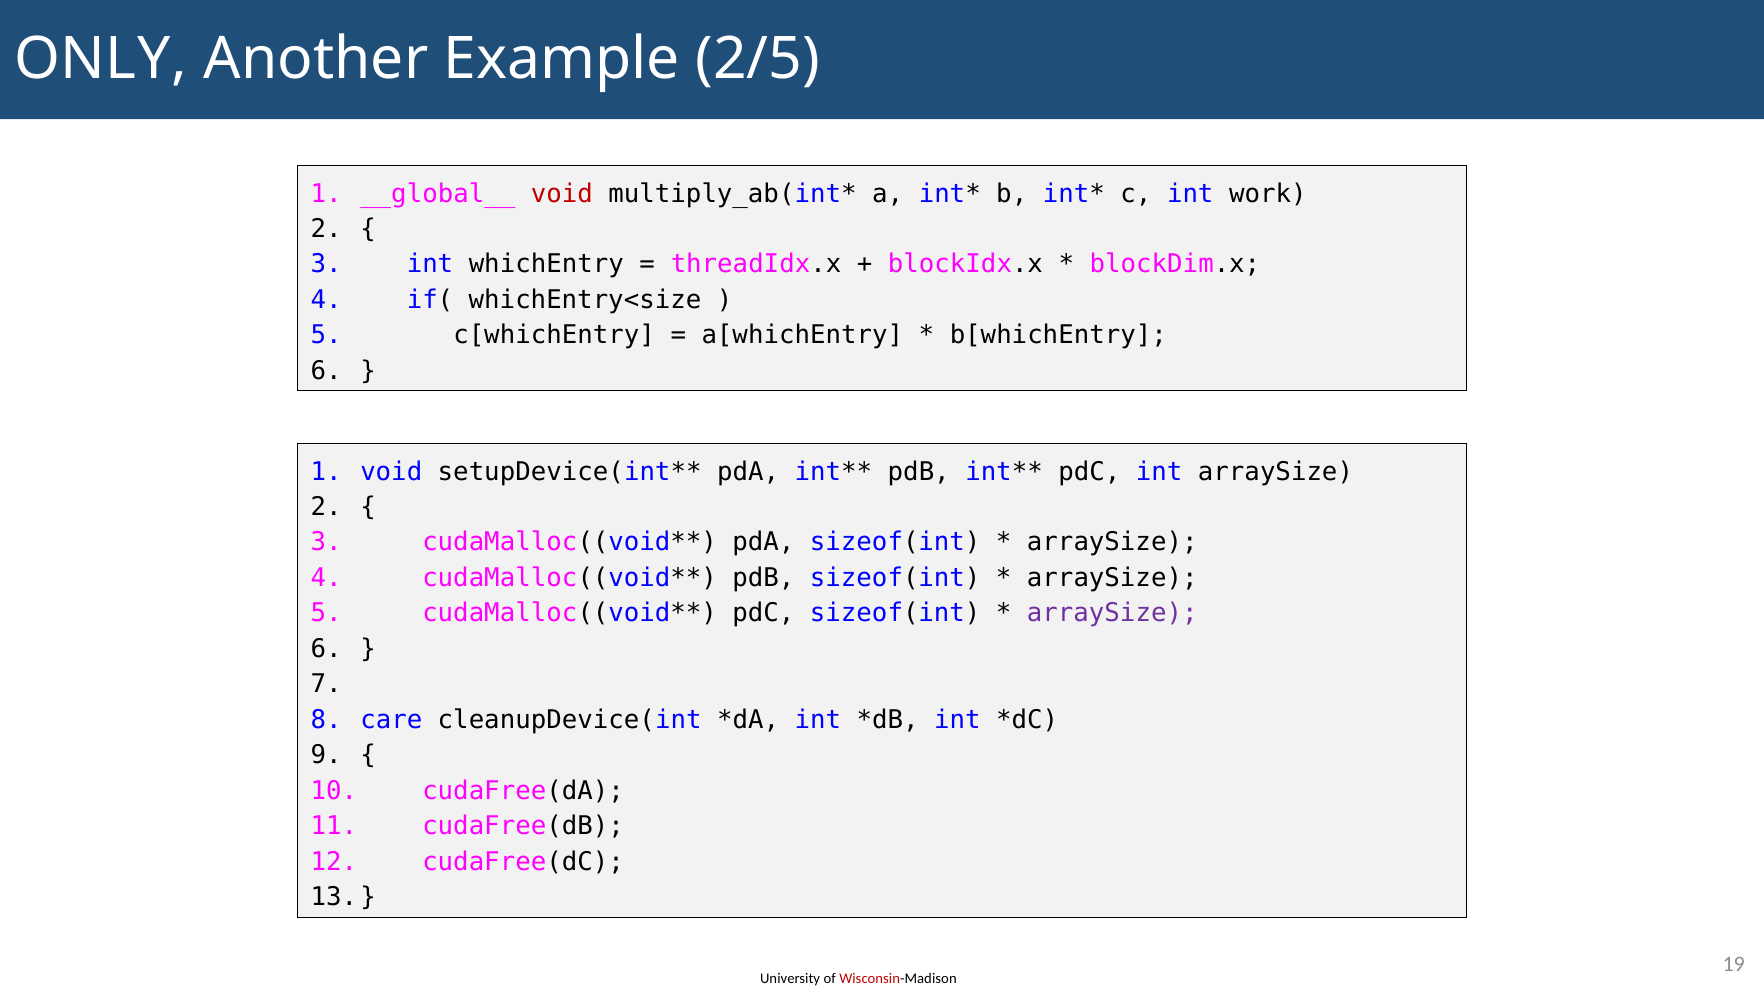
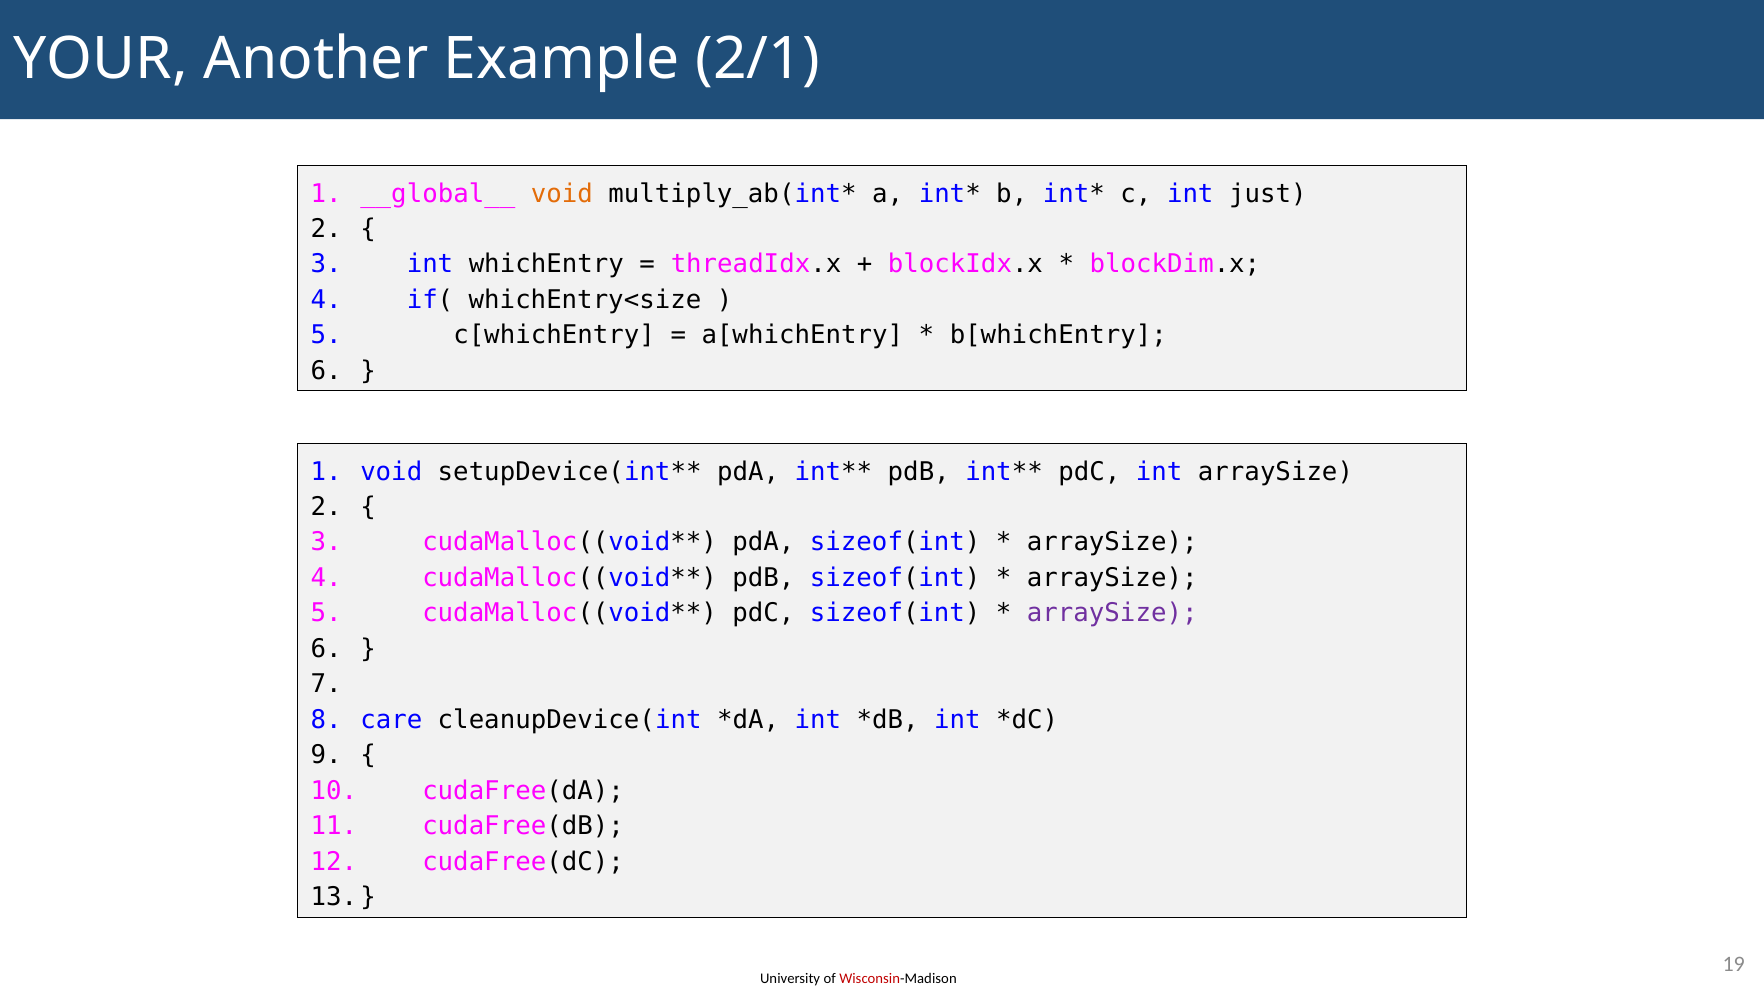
ONLY: ONLY -> YOUR (101, 59)
2/5: 2/5 -> 2/1 (758, 59)
void colour: red -> orange (562, 194)
work: work -> just (1268, 194)
